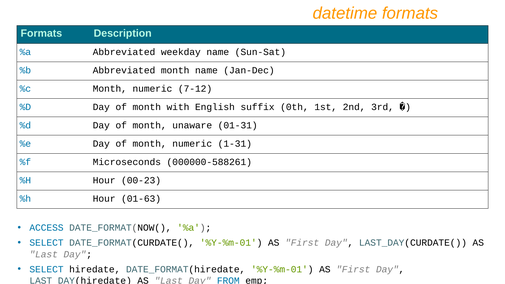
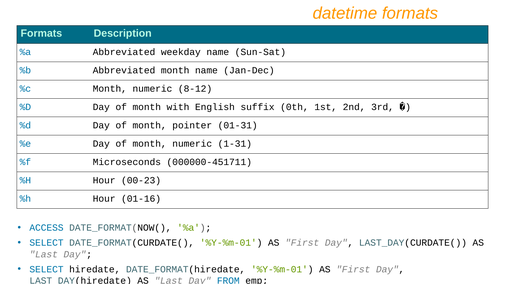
7-12: 7-12 -> 8-12 (195, 89)
unaware: unaware -> pointer (192, 125)
000000-588261: 000000-588261 -> 000000-451711 (209, 162)
01-63: 01-63 -> 01-16 (141, 199)
